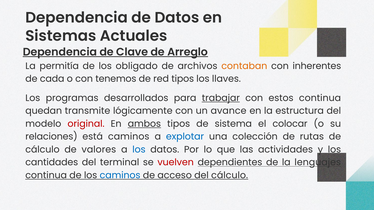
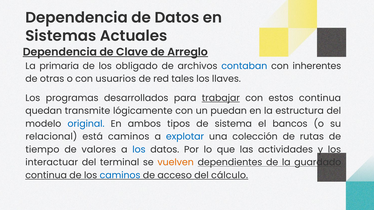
permitía: permitía -> primaria (59, 66)
contaban colour: orange -> blue (244, 66)
cada: cada -> otras (52, 79)
tenemos: tenemos -> usuarios (116, 79)
red tipos: tipos -> tales (183, 79)
avance: avance -> puedan (229, 111)
original colour: red -> blue (86, 124)
ambos underline: present -> none (144, 124)
colocar: colocar -> bancos (290, 124)
relaciones: relaciones -> relacional (51, 137)
cálculo: cálculo -> tiempo (42, 150)
cantidades: cantidades -> interactuar (52, 163)
vuelven colour: red -> orange (176, 163)
lenguajes: lenguajes -> guardado (318, 163)
